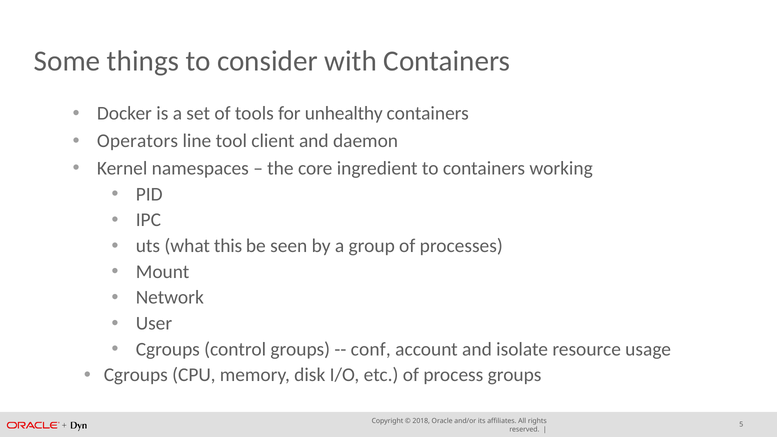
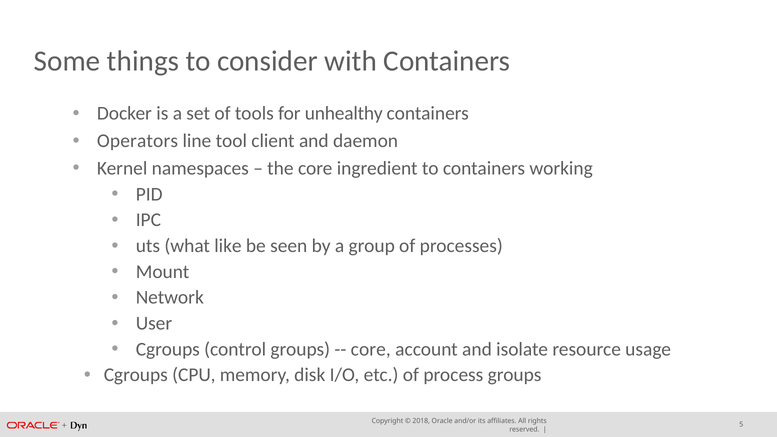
this: this -> like (228, 246)
conf: conf -> core (371, 349)
